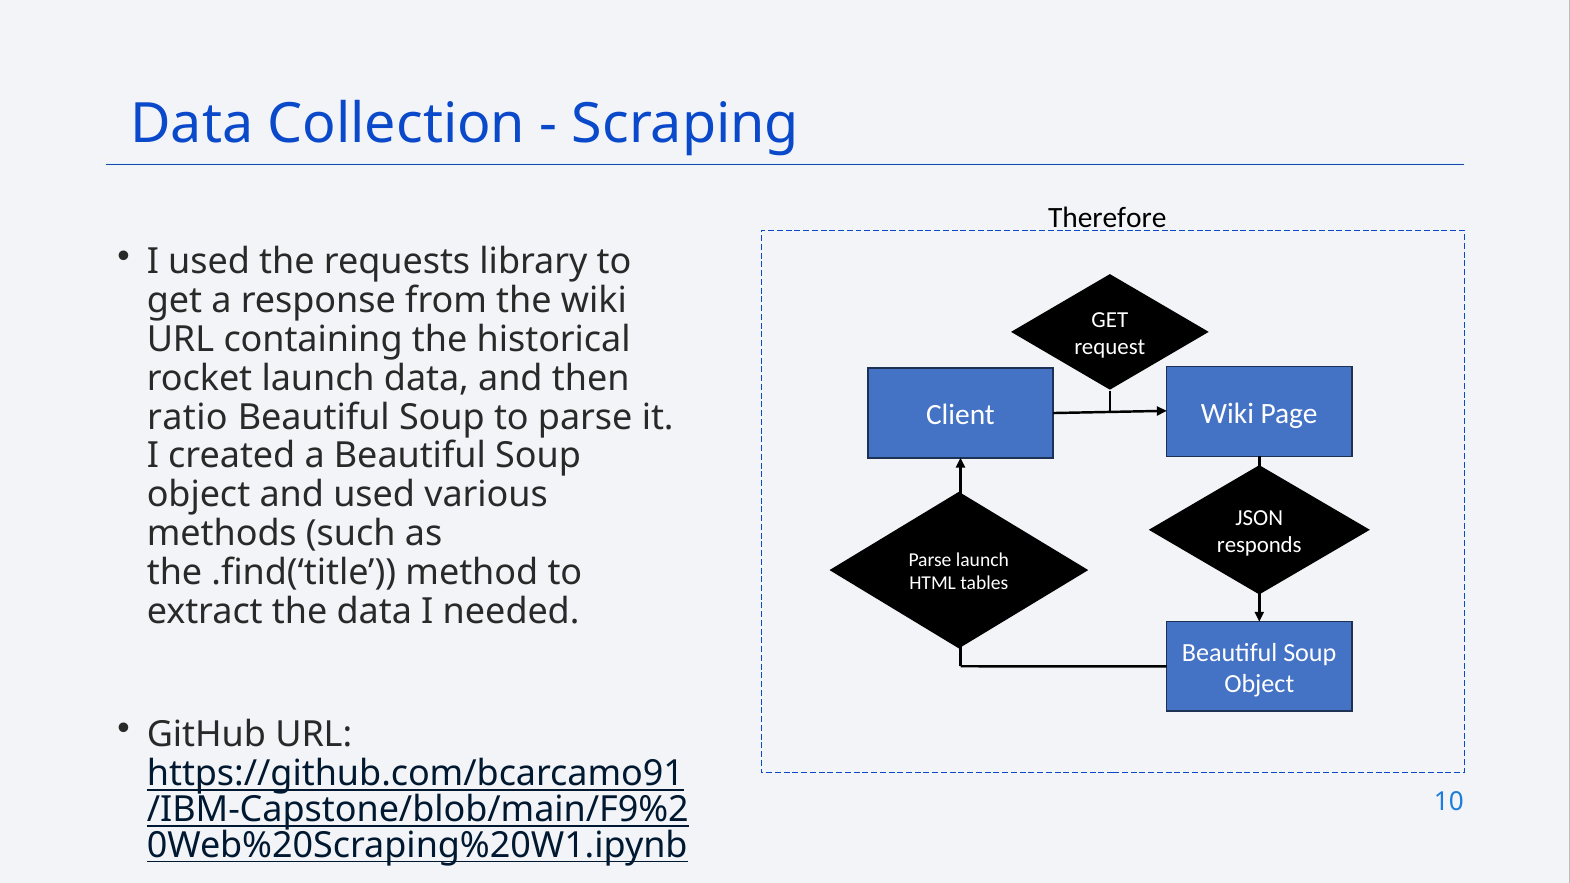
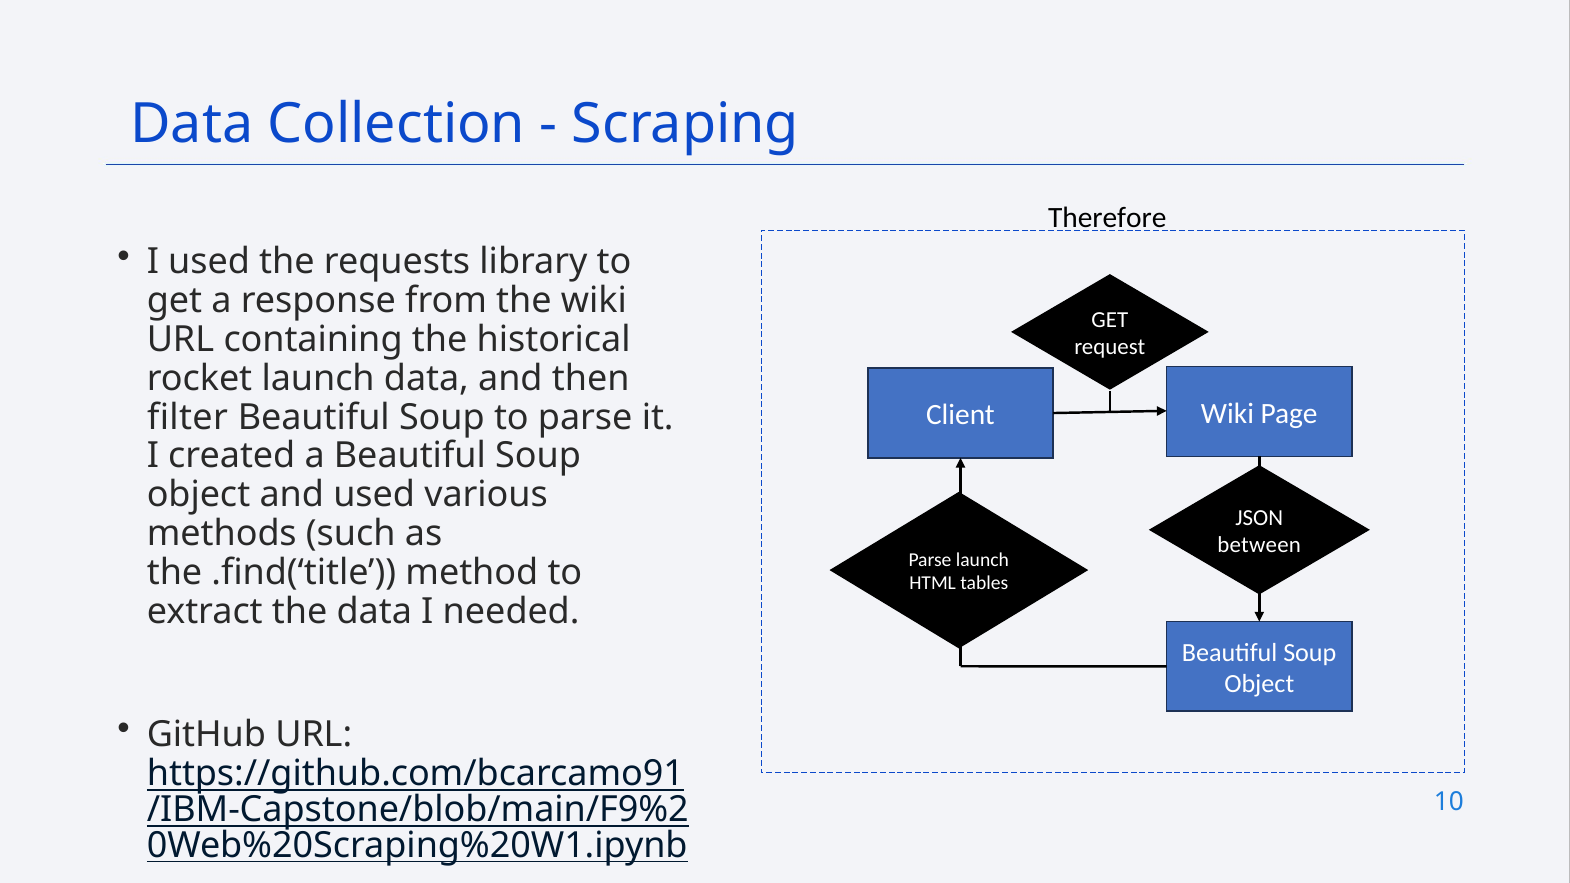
ratio: ratio -> filter (187, 417)
responds: responds -> between (1259, 545)
